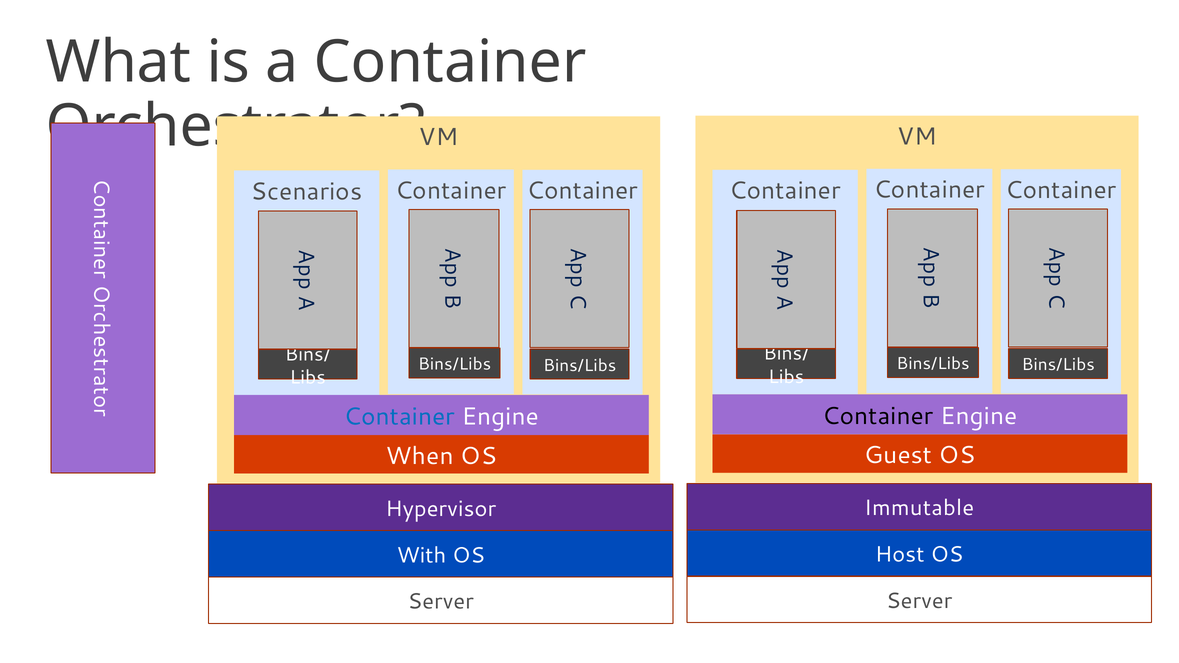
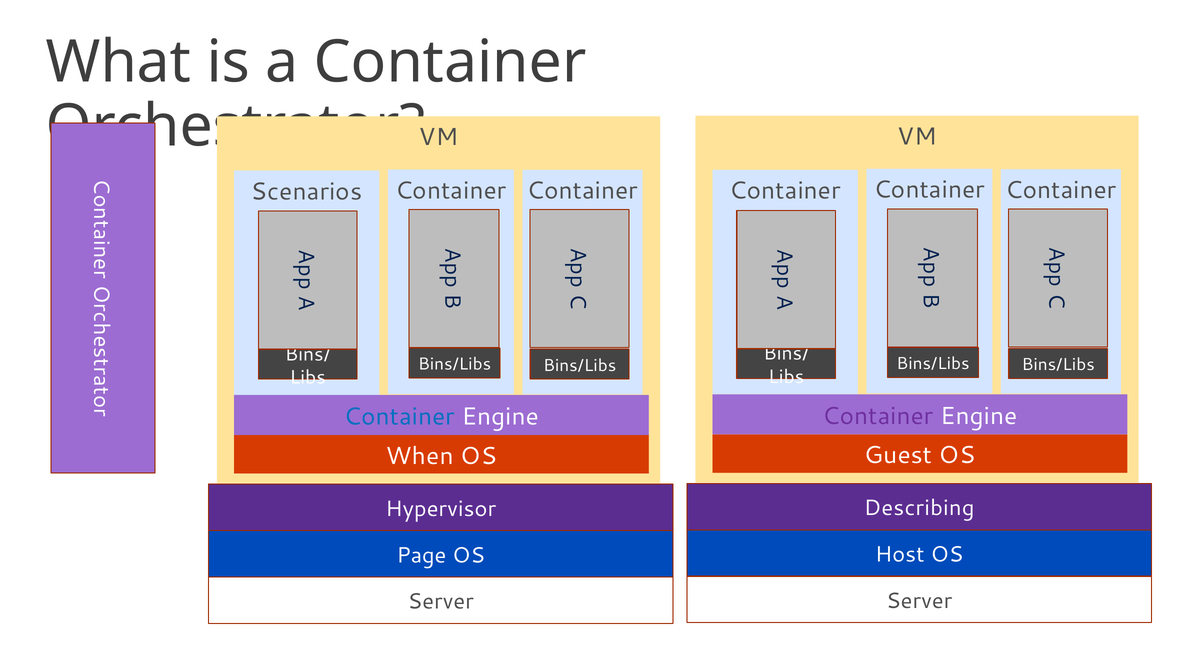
Container colour: black -> purple (878, 416)
Immutable: Immutable -> Describing (919, 508)
With: With -> Page (421, 555)
